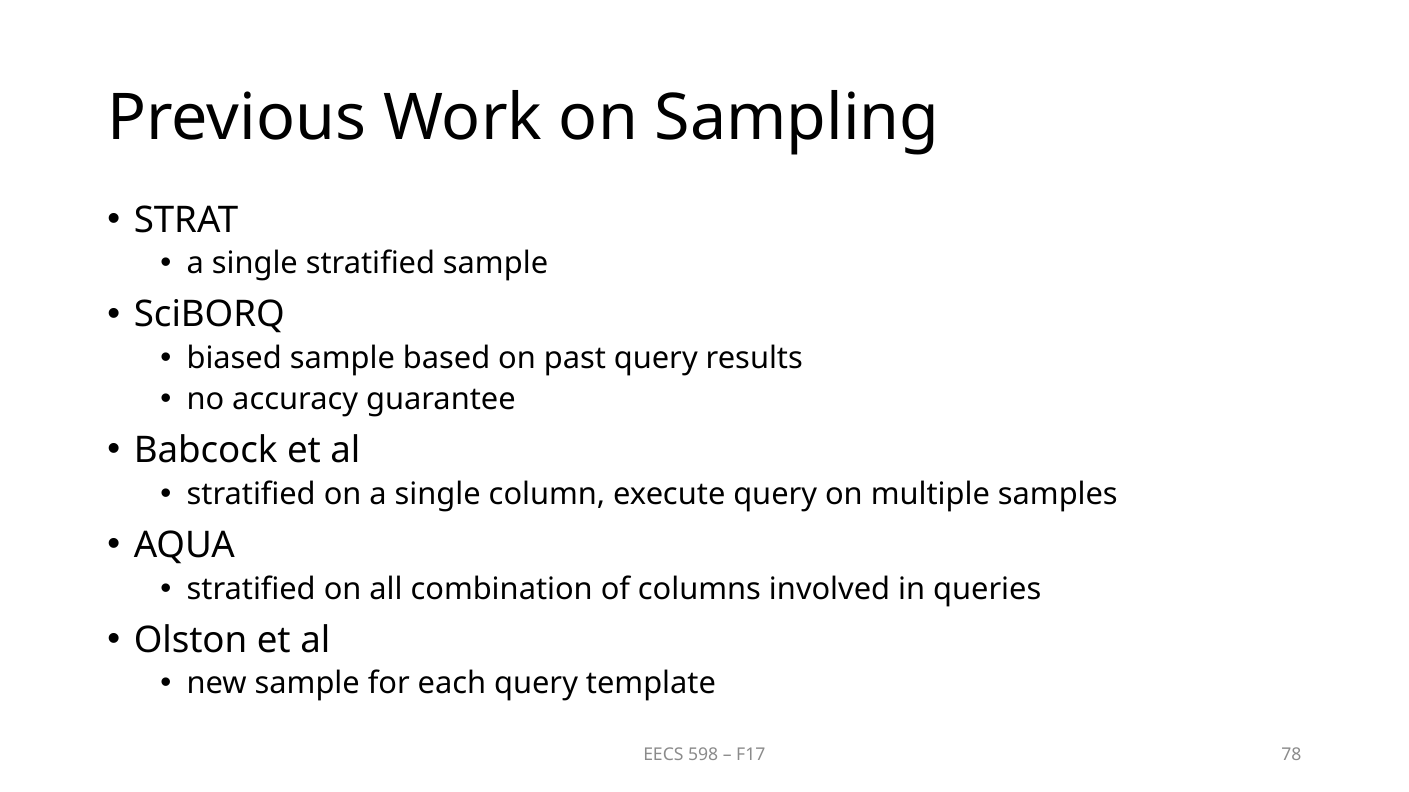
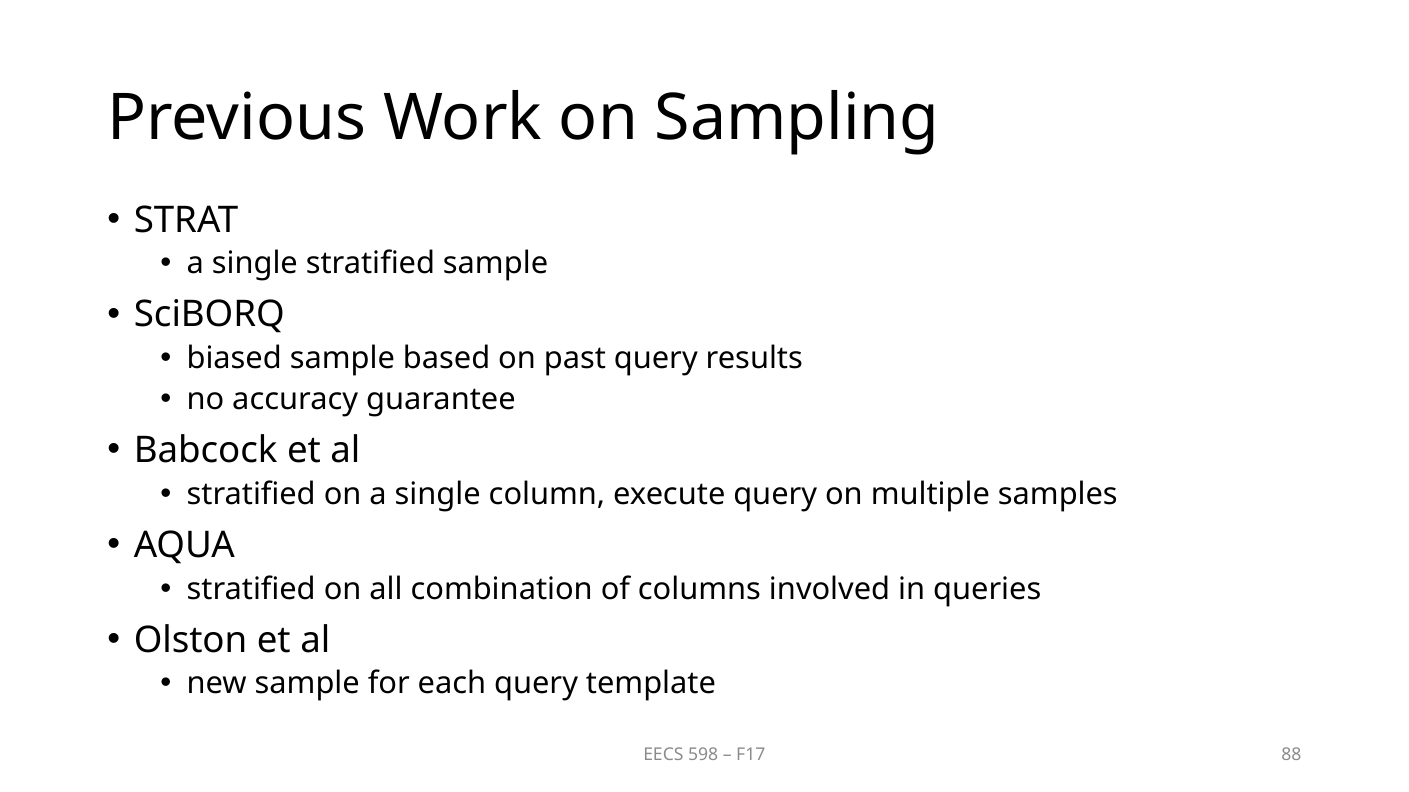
78: 78 -> 88 (1291, 755)
